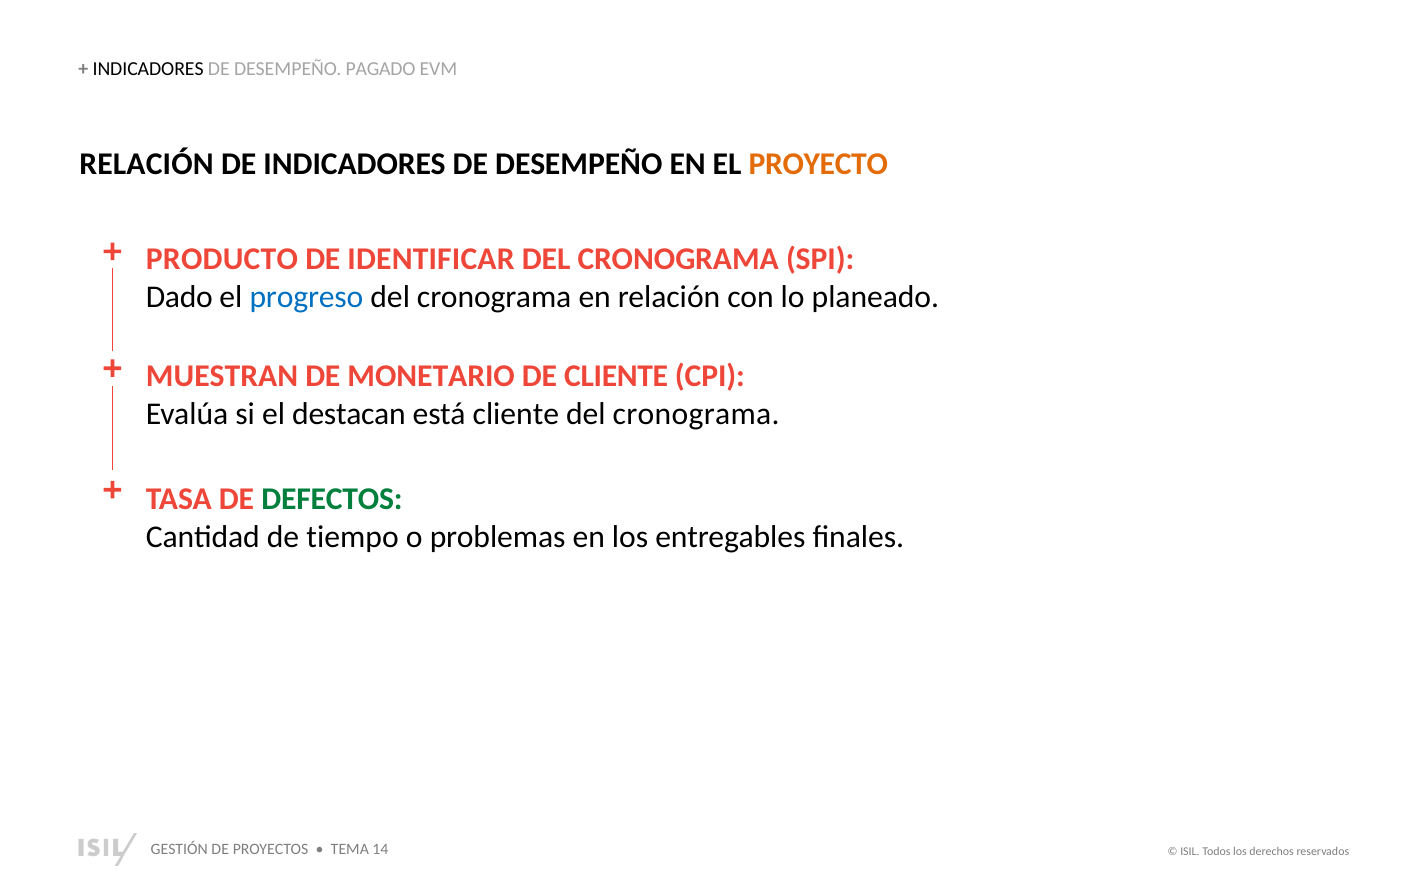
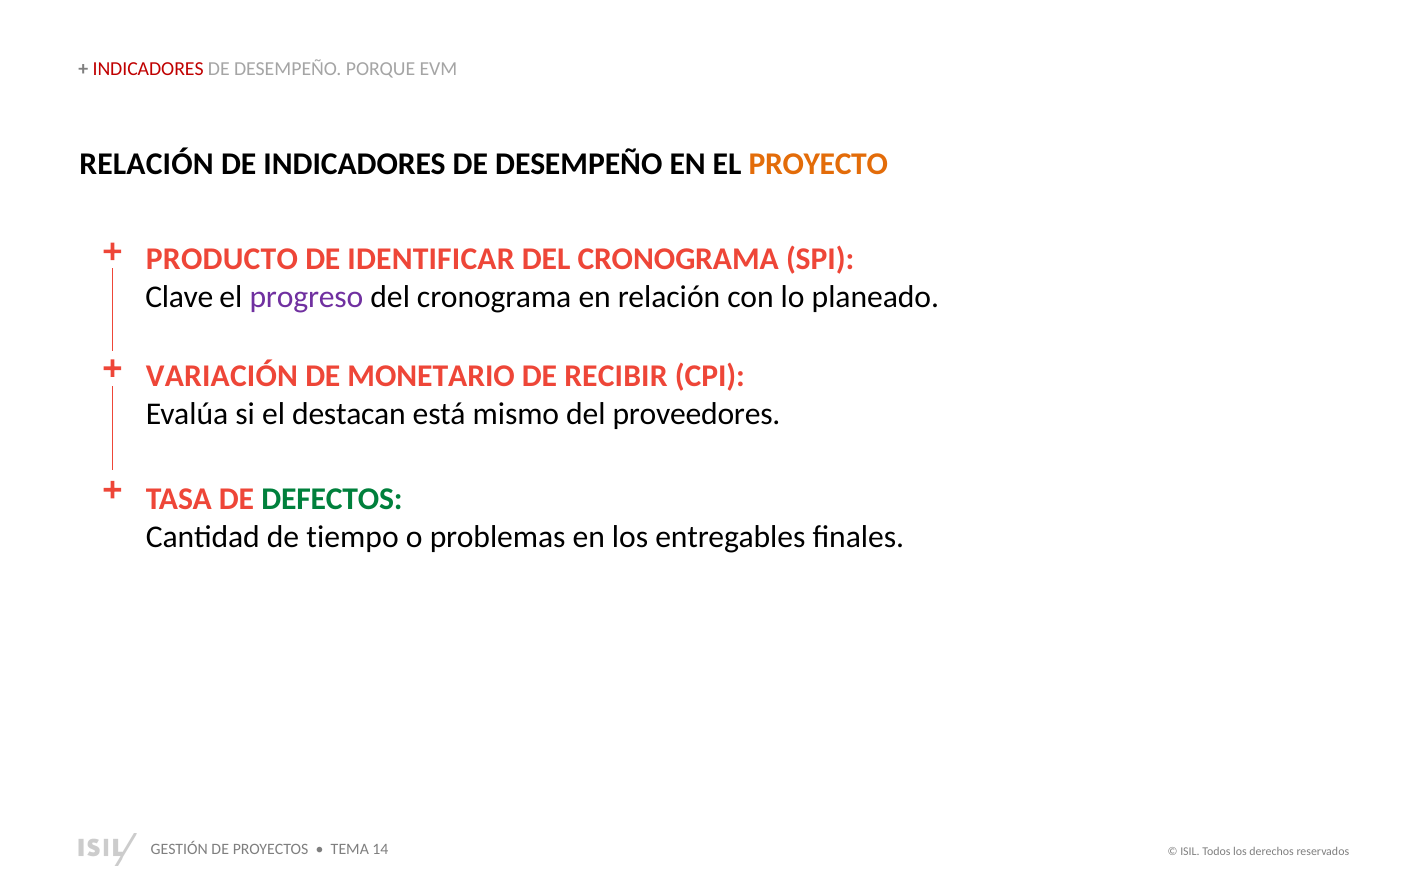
INDICADORES colour: black -> red (148, 69)
PAGADO: PAGADO -> PORQUE (381, 69)
Dado: Dado -> Clave (179, 297)
progreso colour: blue -> purple (306, 297)
MUESTRAN: MUESTRAN -> VARIACIÓN (222, 376)
DE CLIENTE: CLIENTE -> RECIBIR (616, 376)
está cliente: cliente -> mismo (516, 414)
cronograma: cronograma -> proveedores (696, 414)
